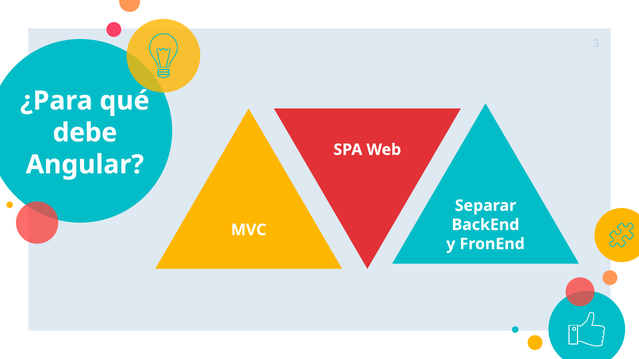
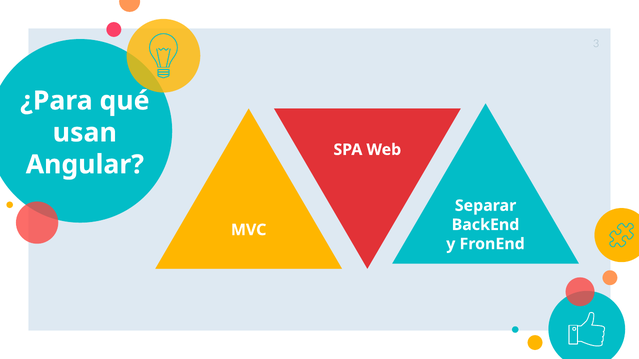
debe: debe -> usan (85, 133)
